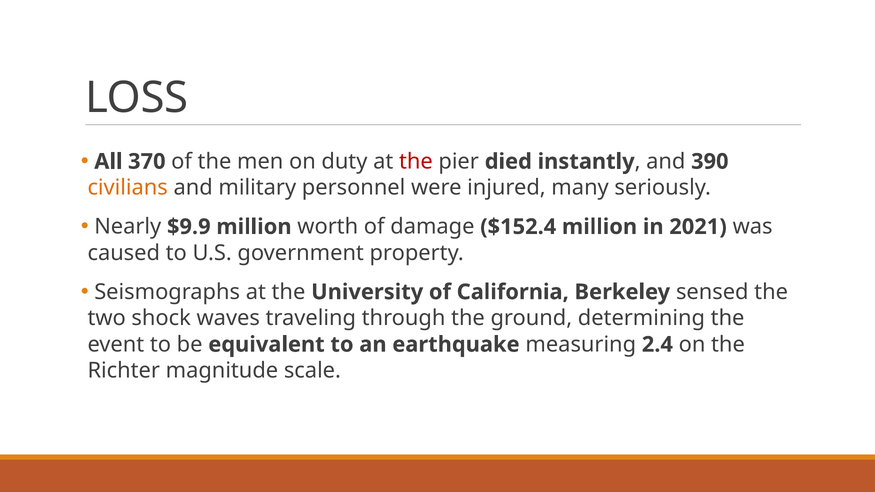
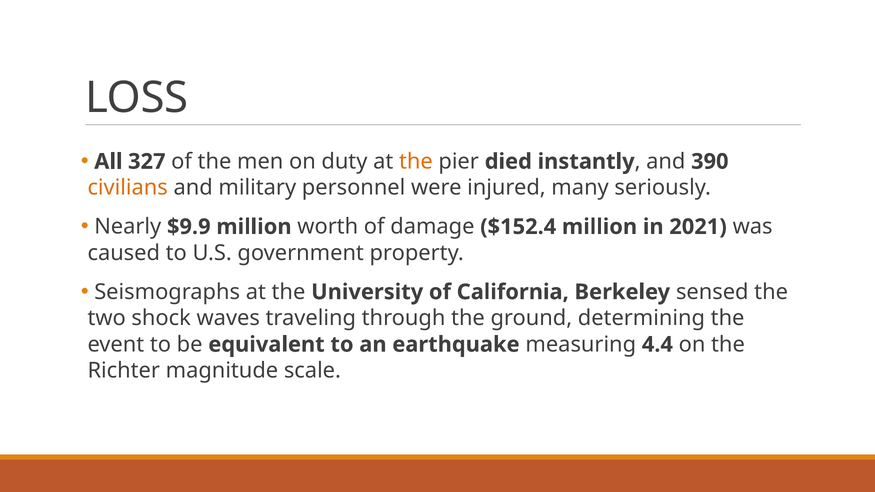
370: 370 -> 327 (147, 162)
the colour: red -> orange (416, 162)
2.4: 2.4 -> 4.4 (657, 345)
